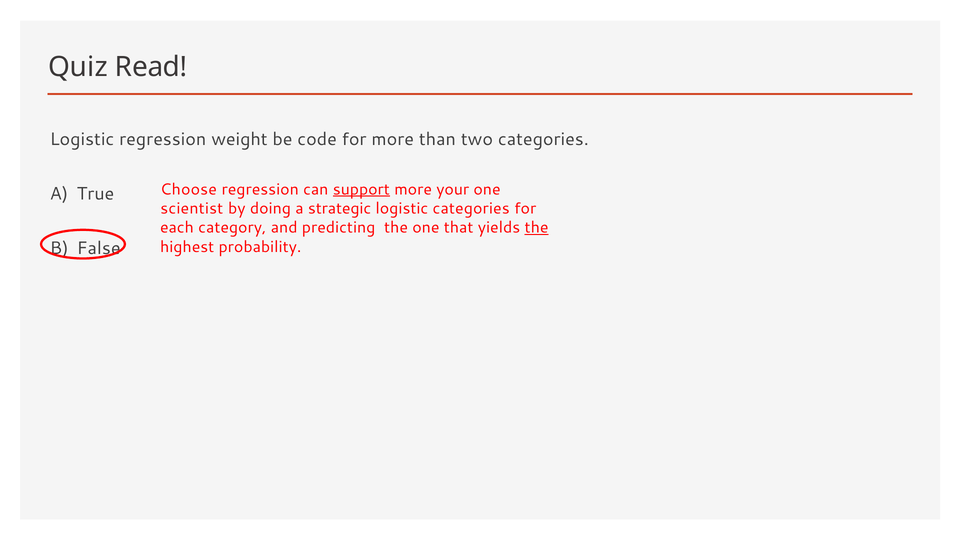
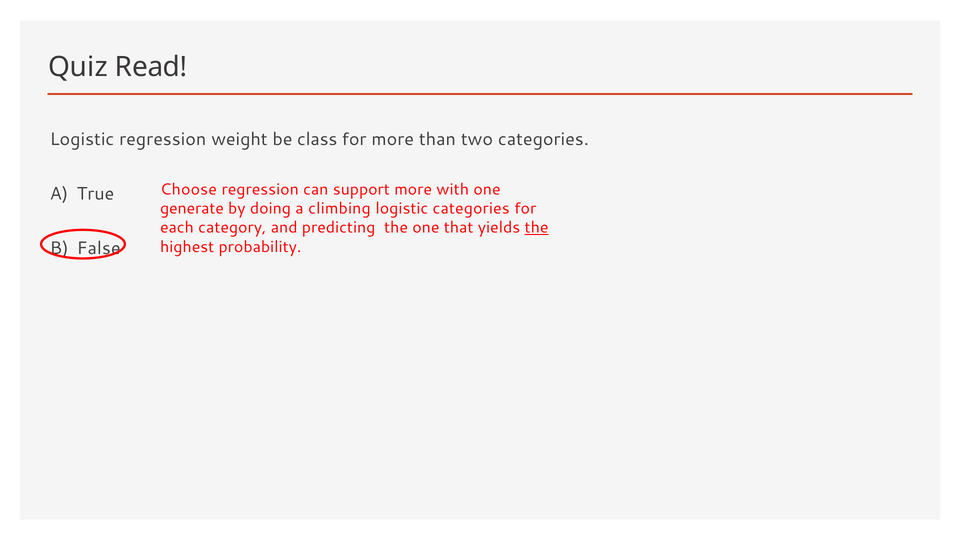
code: code -> class (317, 140)
support underline: present -> none (361, 189)
your: your -> with (453, 189)
scientist: scientist -> generate (192, 208)
strategic: strategic -> climbing (339, 208)
